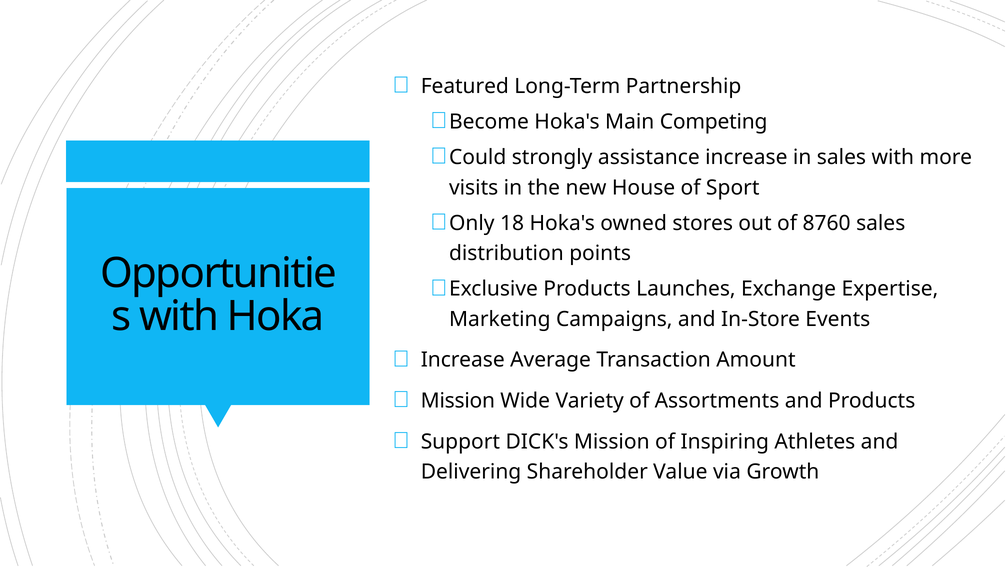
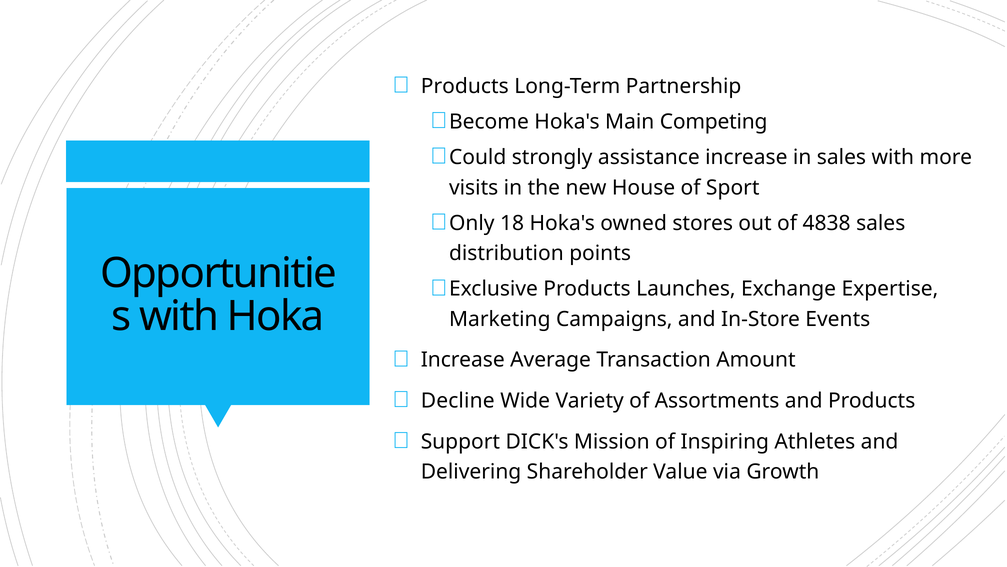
Featured: Featured -> Products (465, 86)
8760: 8760 -> 4838 (827, 223)
Mission: Mission -> Decline (458, 400)
